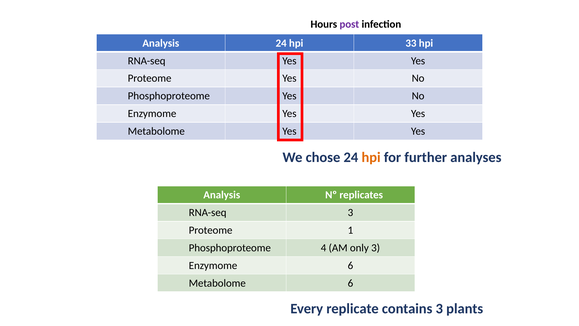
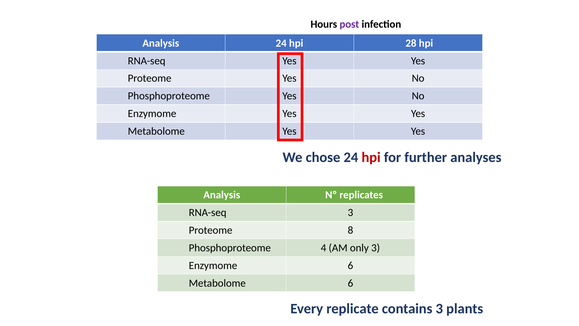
33: 33 -> 28 (411, 43)
hpi colour: orange -> red (371, 157)
1: 1 -> 8 (350, 230)
